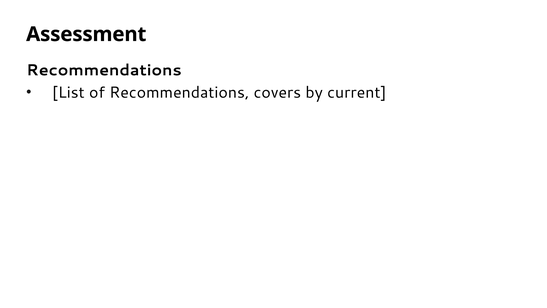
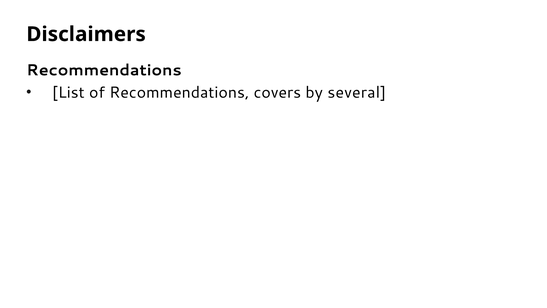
Assessment: Assessment -> Disclaimers (86, 34)
current: current -> several (357, 92)
